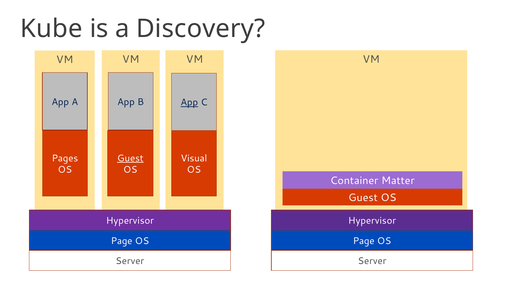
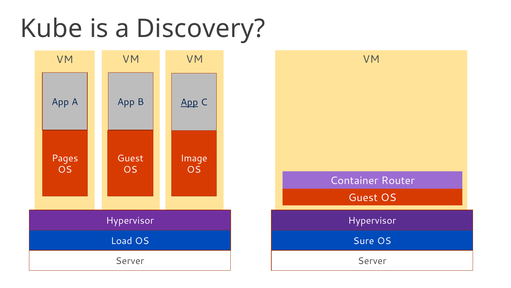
Guest underline: present -> none (130, 158)
Visual: Visual -> Image (194, 158)
Matter: Matter -> Router (398, 180)
Page: Page -> Load (122, 240)
Page: Page -> Sure (364, 240)
